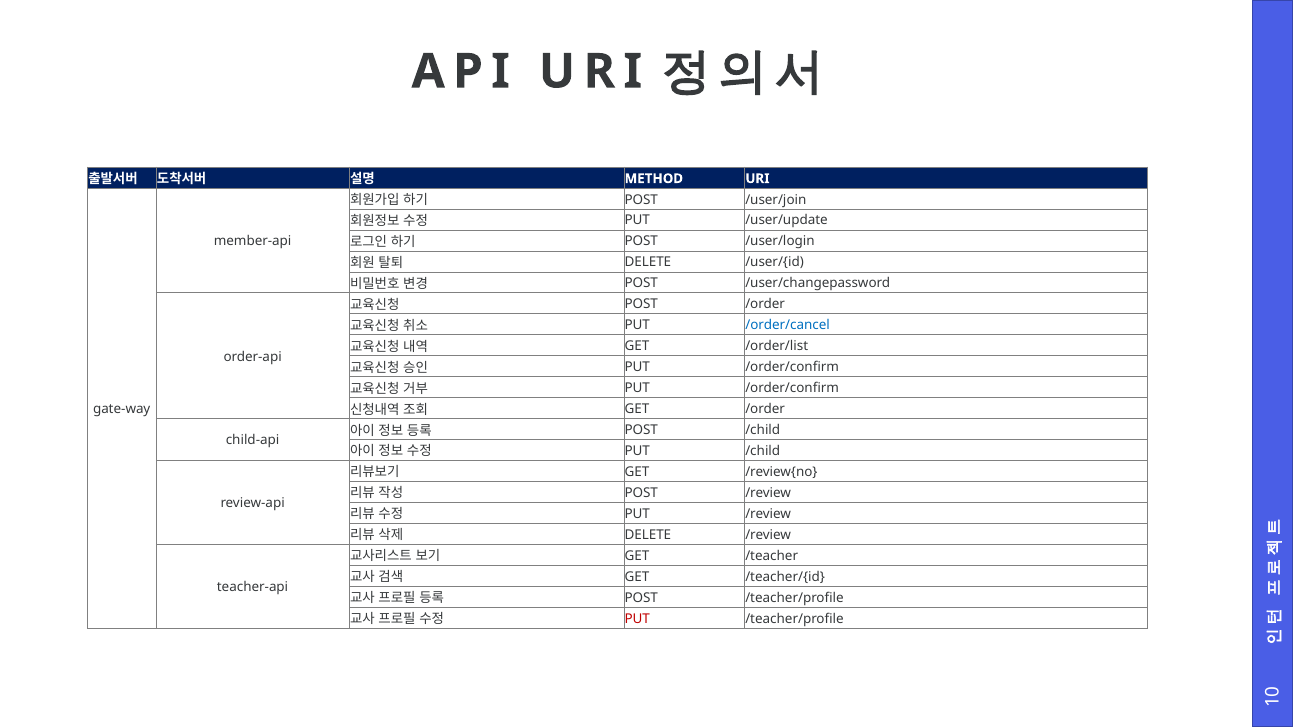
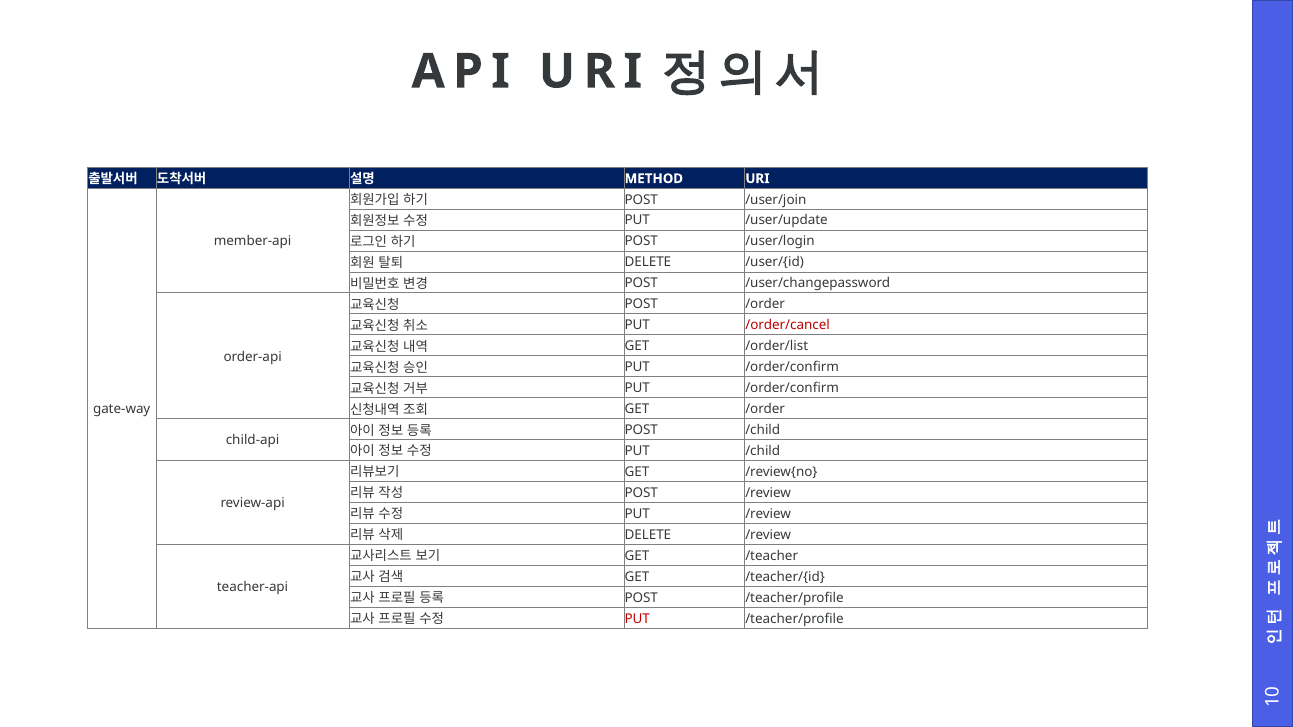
/order/cancel colour: blue -> red (788, 325)
